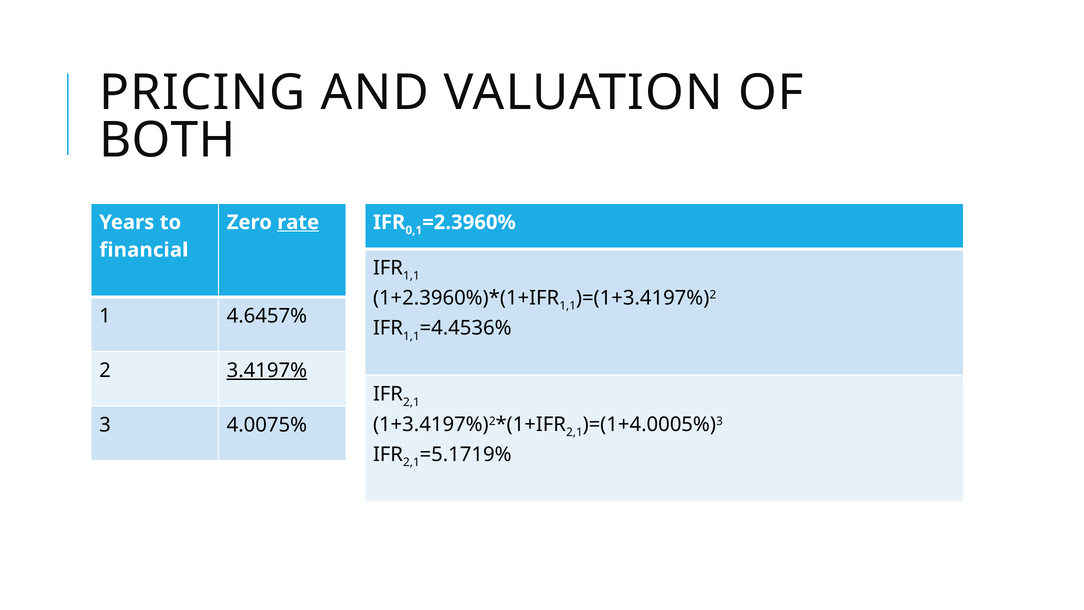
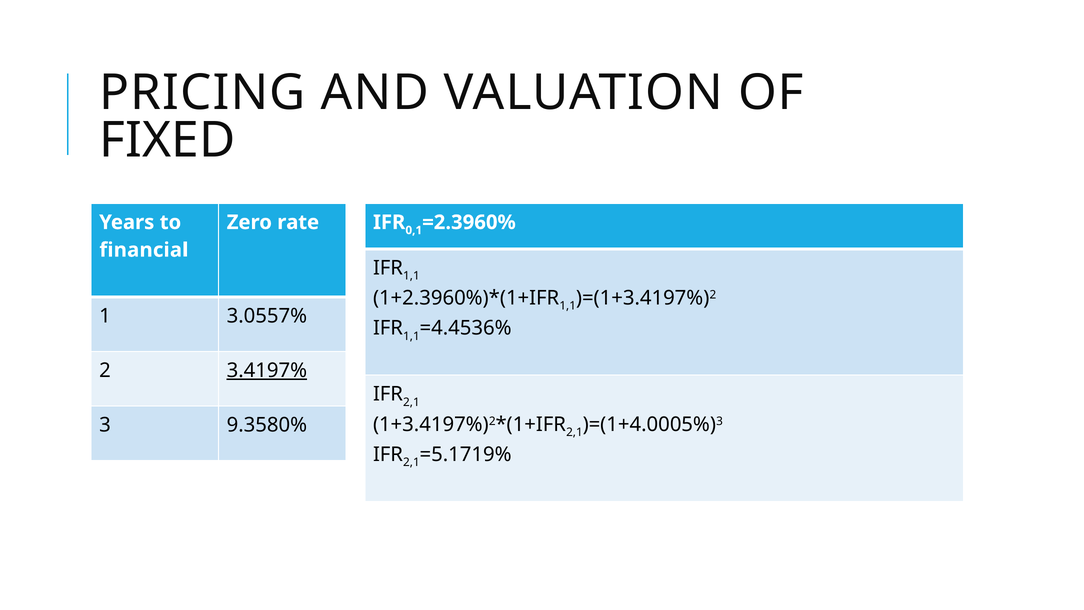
BOTH: BOTH -> FIXED (167, 141)
rate underline: present -> none (298, 222)
4.6457%: 4.6457% -> 3.0557% (267, 316)
4.0075%: 4.0075% -> 9.3580% (267, 425)
